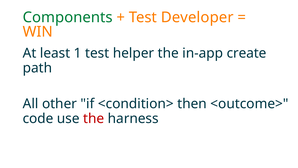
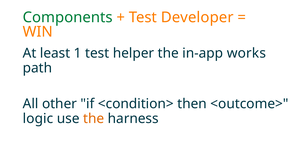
create: create -> works (246, 53)
code: code -> logic (38, 118)
the colour: red -> orange (94, 118)
